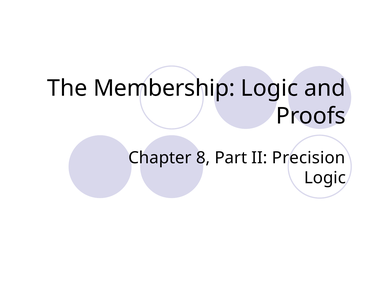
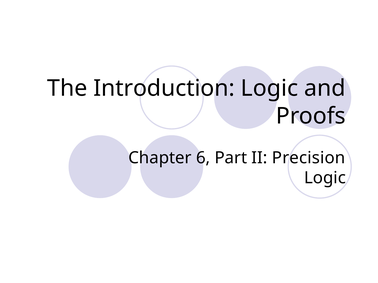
Membership: Membership -> Introduction (164, 88)
8: 8 -> 6 (203, 158)
